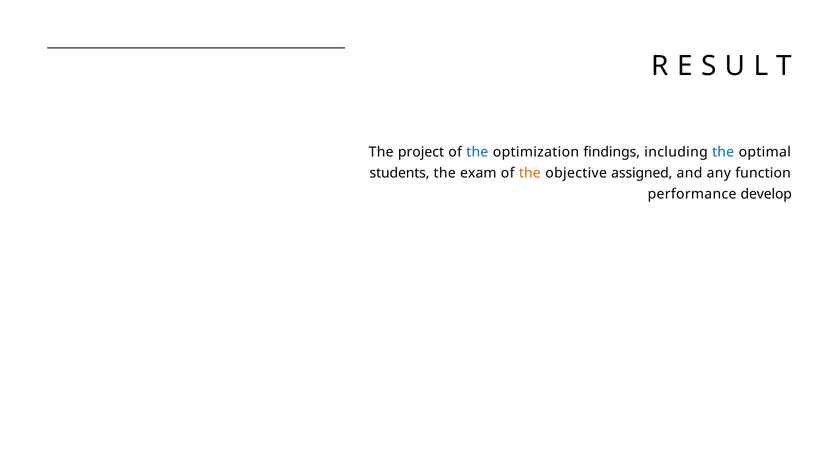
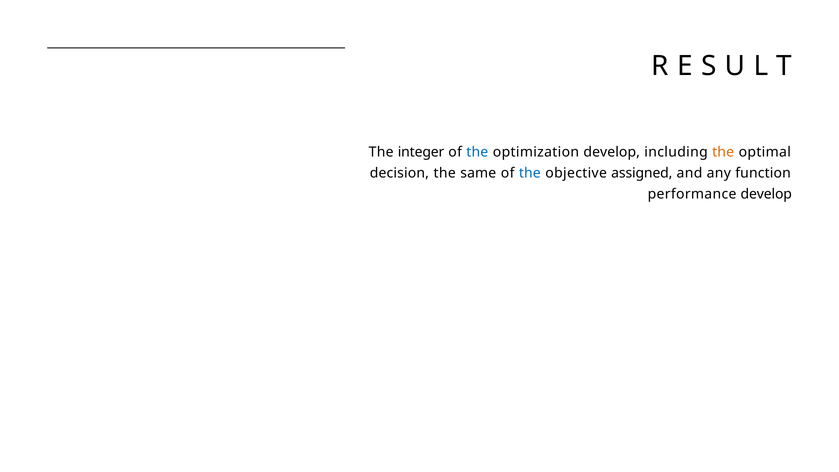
project: project -> integer (421, 152)
optimization findings: findings -> develop (612, 152)
the colour: blue -> orange (723, 152)
students: students -> decision (399, 173)
exam: exam -> same (478, 173)
the colour: orange -> blue (530, 173)
